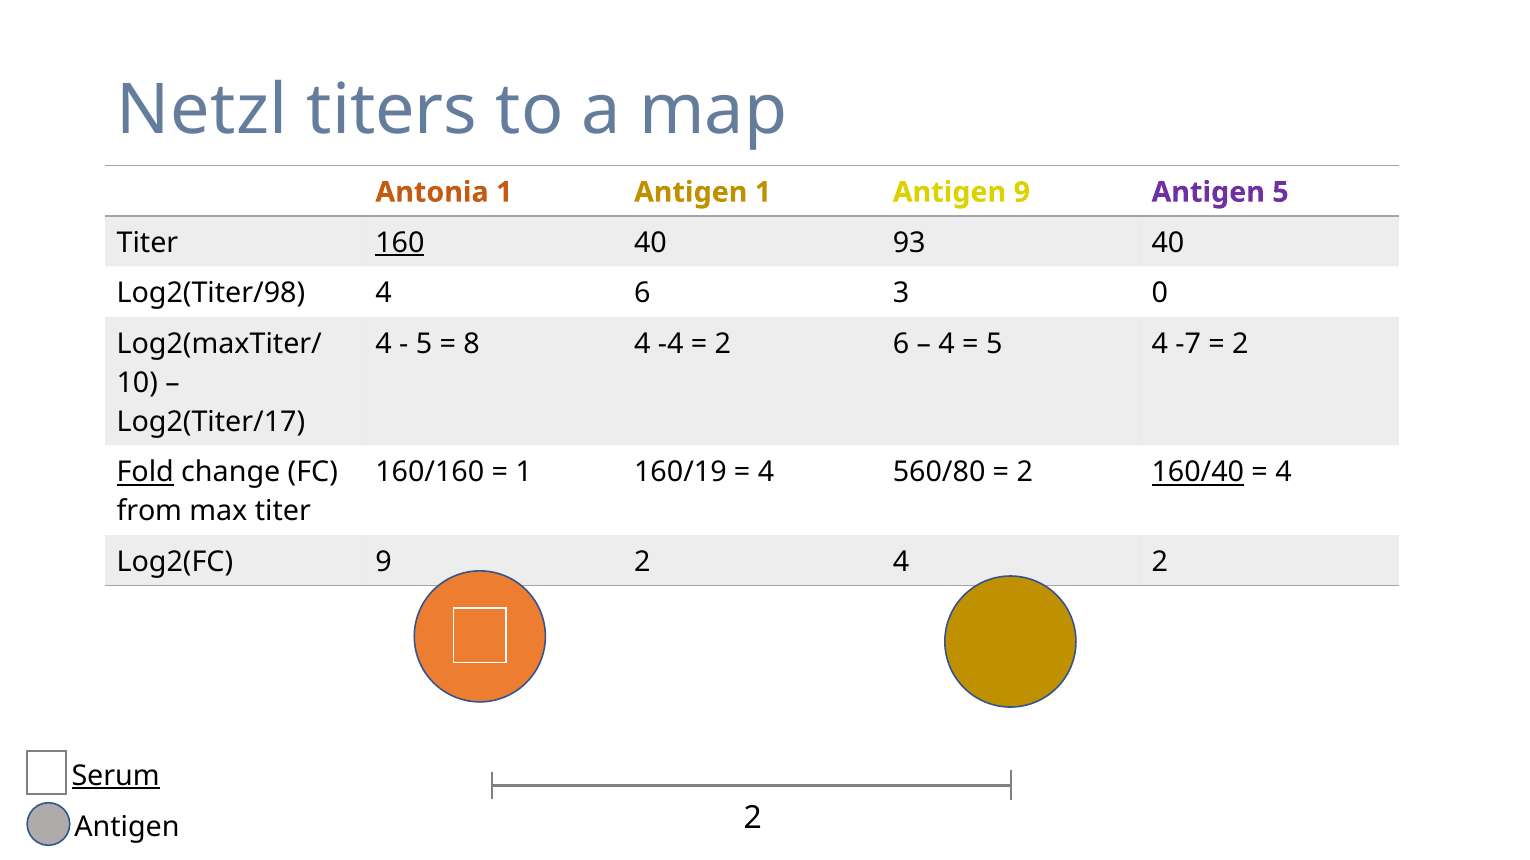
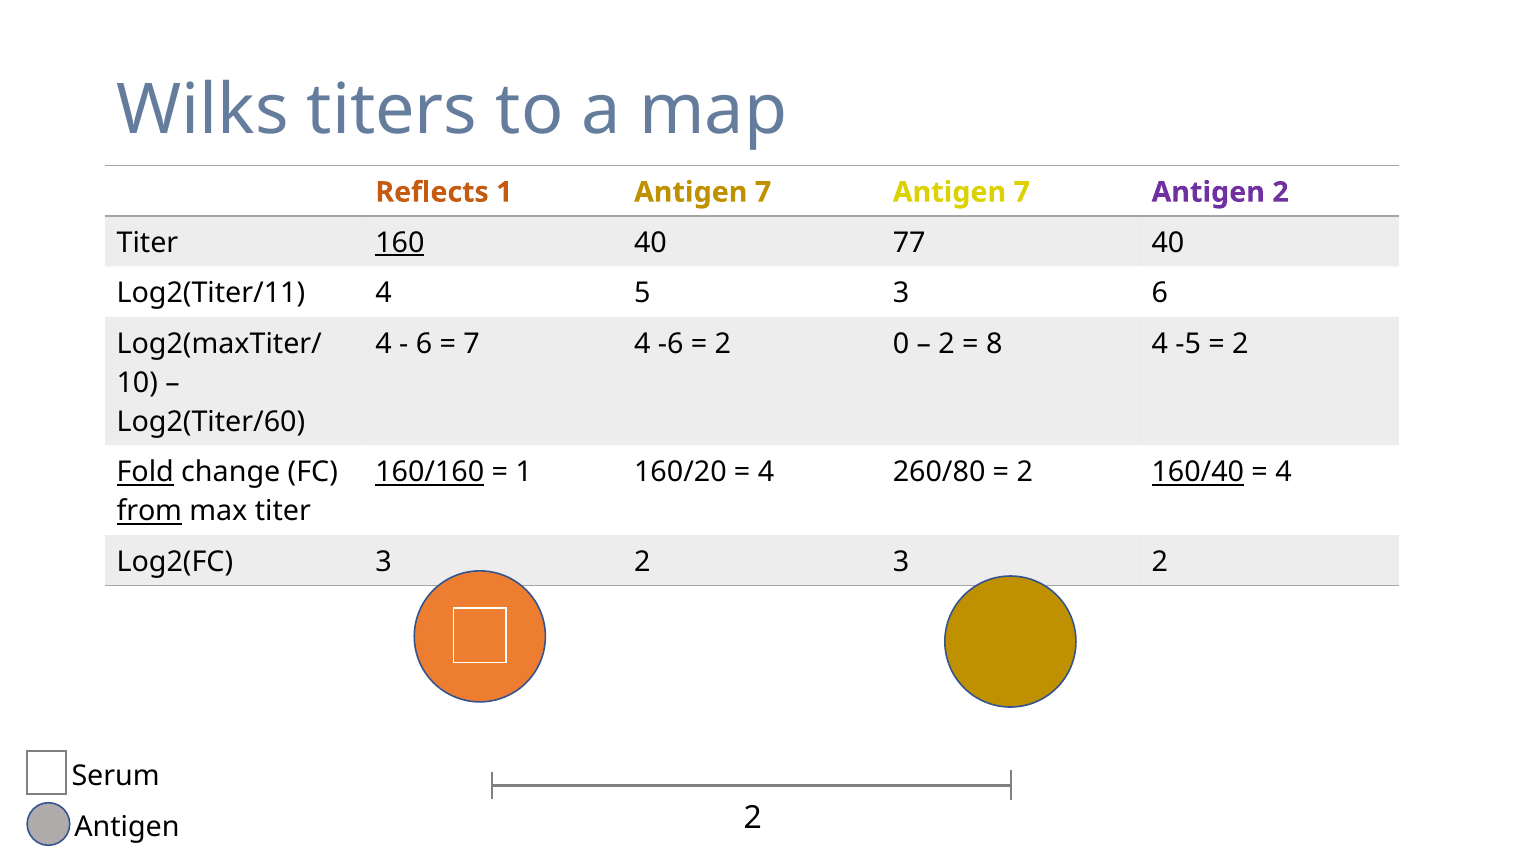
Netzl: Netzl -> Wilks (203, 111)
Antonia: Antonia -> Reflects (432, 192)
1 Antigen 1: 1 -> 7 (763, 192)
9: 9 -> 7 (1022, 192)
Antigen 5: 5 -> 2 (1281, 192)
93: 93 -> 77 (909, 243)
Log2(Titer/98: Log2(Titer/98 -> Log2(Titer/11 (211, 293)
4 6: 6 -> 5 (642, 293)
3 0: 0 -> 6 (1160, 293)
5: 5 -> 6 (424, 344)
8: 8 -> 7 (472, 344)
-4: -4 -> -6 (671, 344)
2 6: 6 -> 0 (901, 344)
4: 4 -> 2 (947, 344)
5: 5 -> 8 (994, 344)
-7: -7 -> -5 (1188, 344)
Log2(Titer/17: Log2(Titer/17 -> Log2(Titer/60 (211, 422)
160/160 underline: none -> present (430, 473)
160/19: 160/19 -> 160/20 (680, 473)
560/80: 560/80 -> 260/80 (939, 473)
from underline: none -> present (149, 512)
Log2(FC 9: 9 -> 3 (384, 562)
2 4: 4 -> 3 (901, 562)
Serum underline: present -> none (116, 777)
